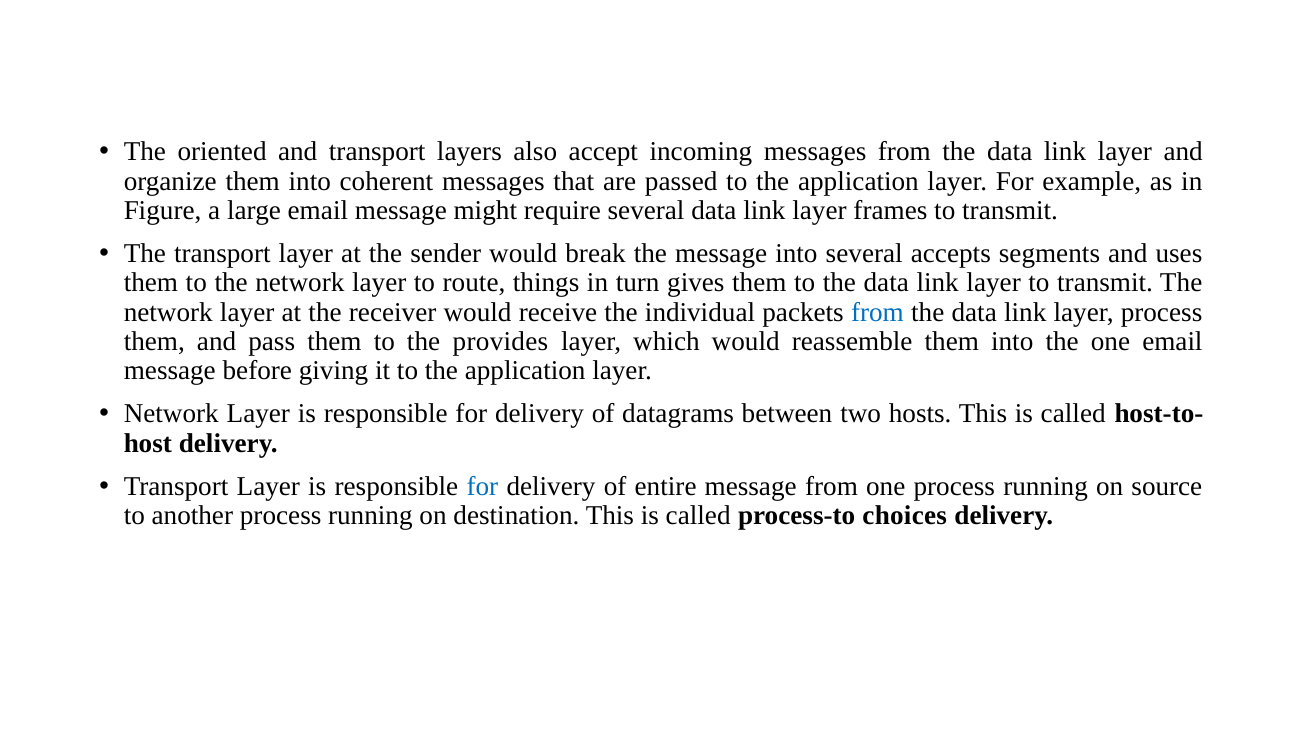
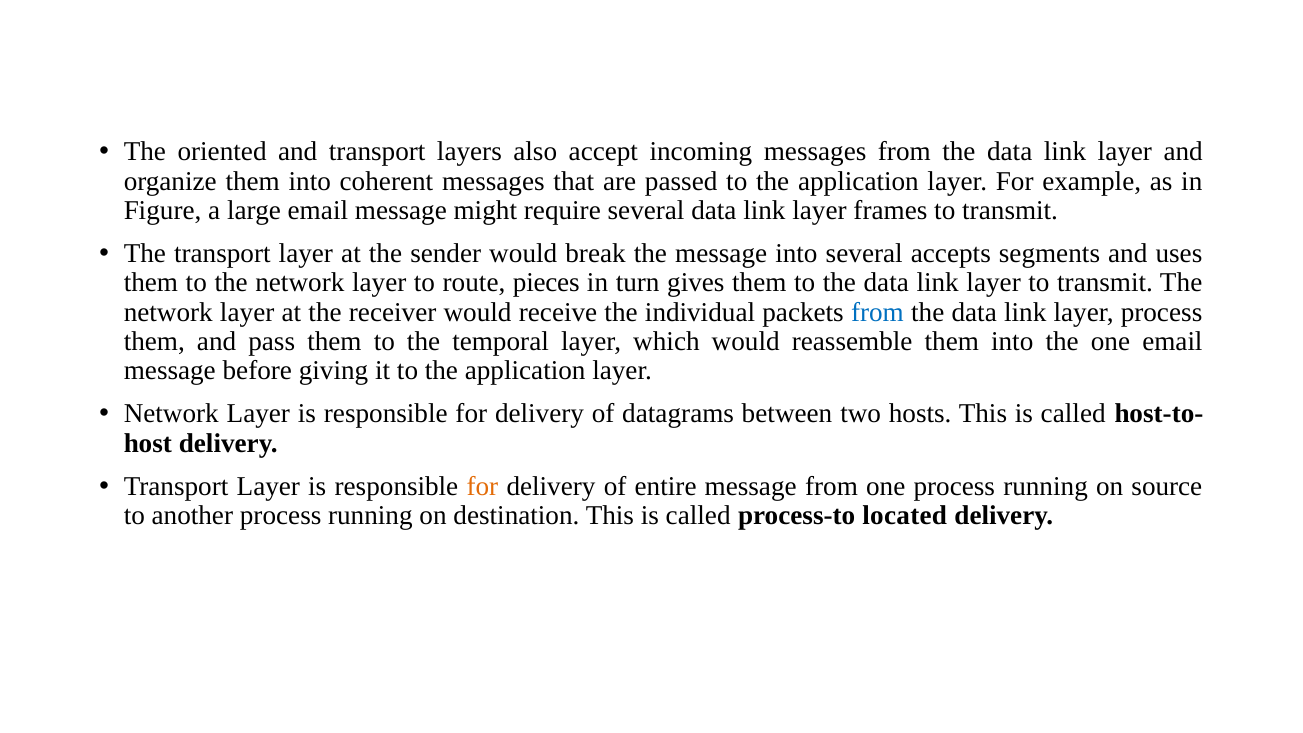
things: things -> pieces (546, 283)
provides: provides -> temporal (501, 342)
for colour: blue -> orange (482, 486)
choices: choices -> located (905, 515)
